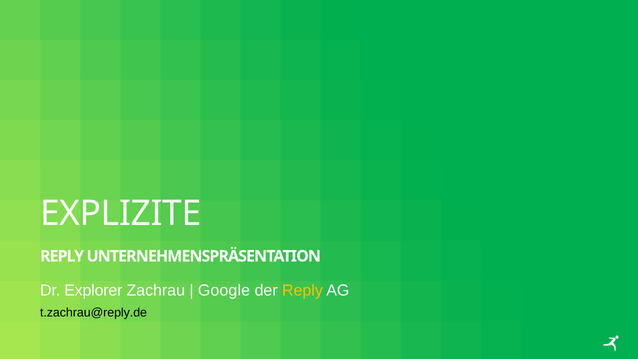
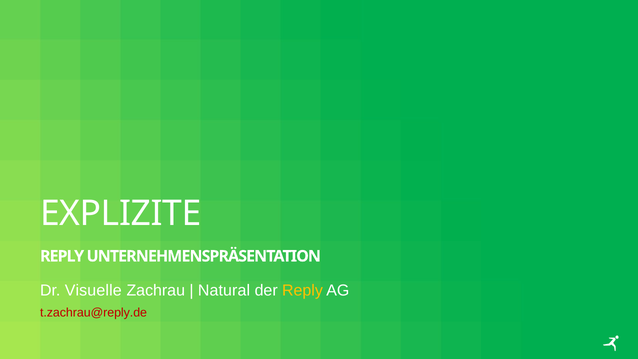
Explorer: Explorer -> Visuelle (93, 291)
Google: Google -> Natural (224, 291)
t.zachrau@reply.de colour: black -> red (94, 313)
